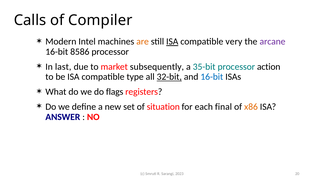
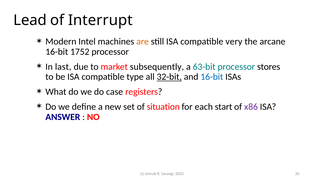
Calls: Calls -> Lead (30, 20)
Compiler: Compiler -> Interrupt (100, 20)
ISA underline: present -> none (172, 42)
arcane colour: purple -> black (273, 42)
8586: 8586 -> 1752 (80, 52)
35-bit: 35-bit -> 63-bit (204, 67)
action: action -> stores (269, 67)
flags: flags -> case (115, 92)
final: final -> start (224, 107)
x86 colour: orange -> purple (251, 107)
